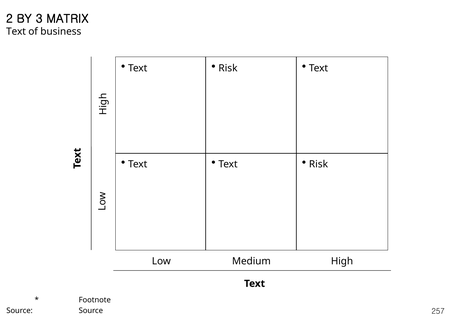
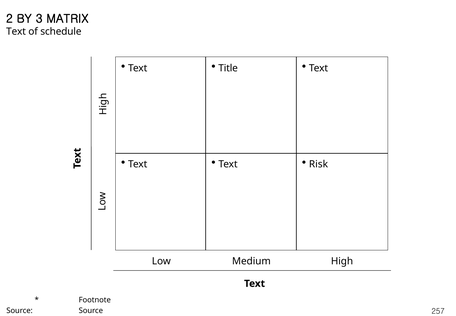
business: business -> schedule (61, 32)
Risk: Risk -> Title (228, 68)
